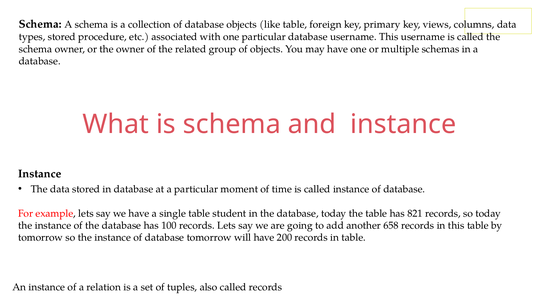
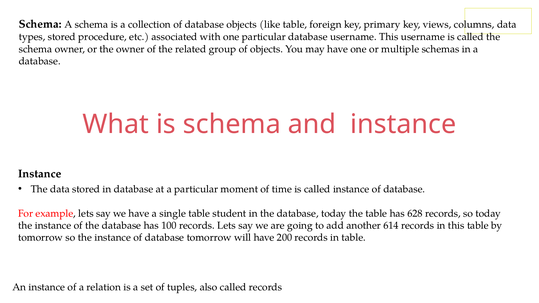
821: 821 -> 628 (415, 213)
658: 658 -> 614 (391, 226)
